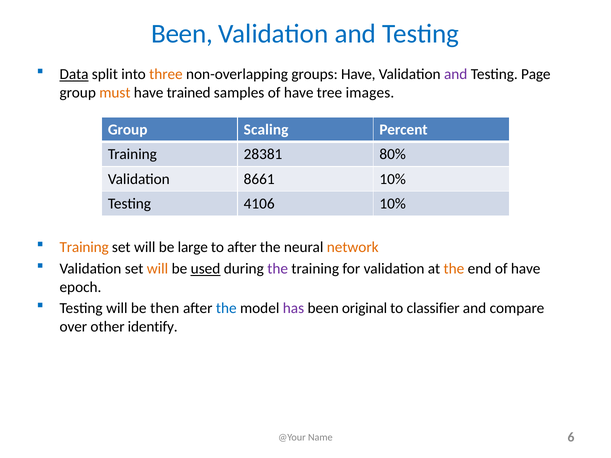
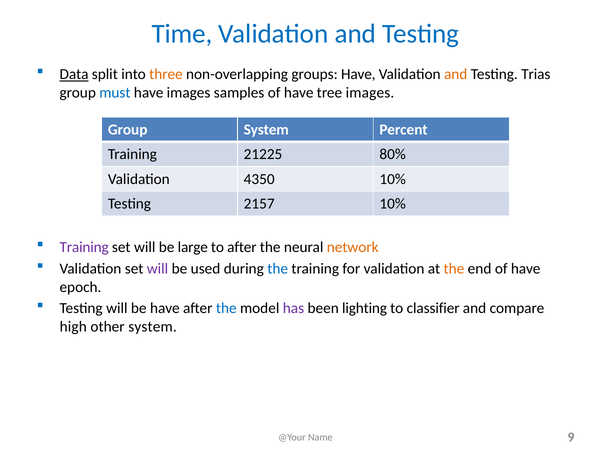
Been: Been -> Time (182, 34)
and colour: purple -> orange (456, 74)
Page: Page -> Trias (536, 74)
must colour: orange -> blue (115, 93)
have trained: trained -> images (189, 93)
Group Scaling: Scaling -> System (266, 130)
28381: 28381 -> 21225 (263, 154)
8661: 8661 -> 4350 (259, 179)
4106: 4106 -> 2157 (259, 204)
Training colour: orange -> purple (84, 248)
will colour: orange -> purple (158, 269)
used underline: present -> none (206, 269)
the colour: purple -> blue (278, 269)
be then: then -> have (165, 309)
original: original -> lighting (365, 309)
over: over -> high (73, 327)
other identify: identify -> system (153, 327)
6: 6 -> 9 (571, 438)
